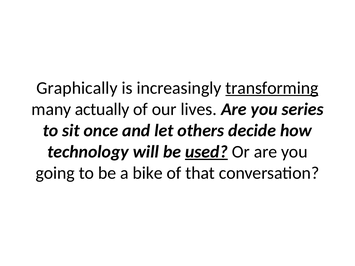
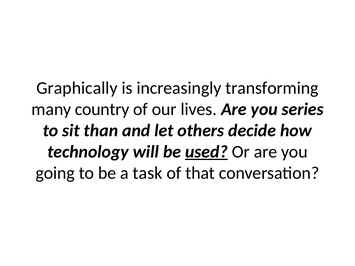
transforming underline: present -> none (272, 88)
actually: actually -> country (102, 109)
once: once -> than (101, 131)
bike: bike -> task (148, 173)
